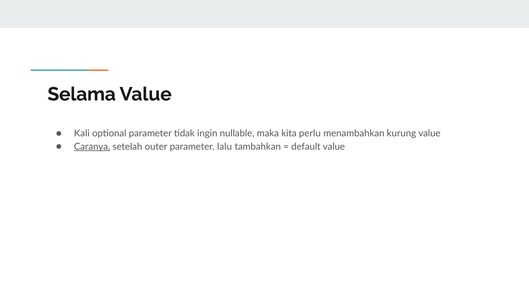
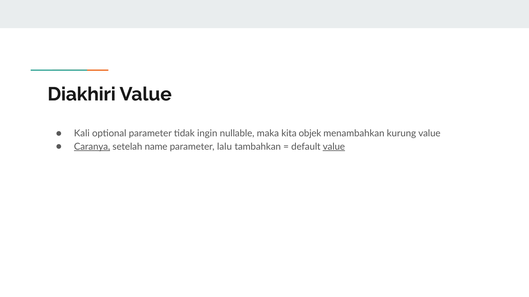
Selama: Selama -> Diakhiri (82, 94)
perlu: perlu -> objek (310, 134)
outer: outer -> name (156, 147)
value underline: none -> present (334, 147)
